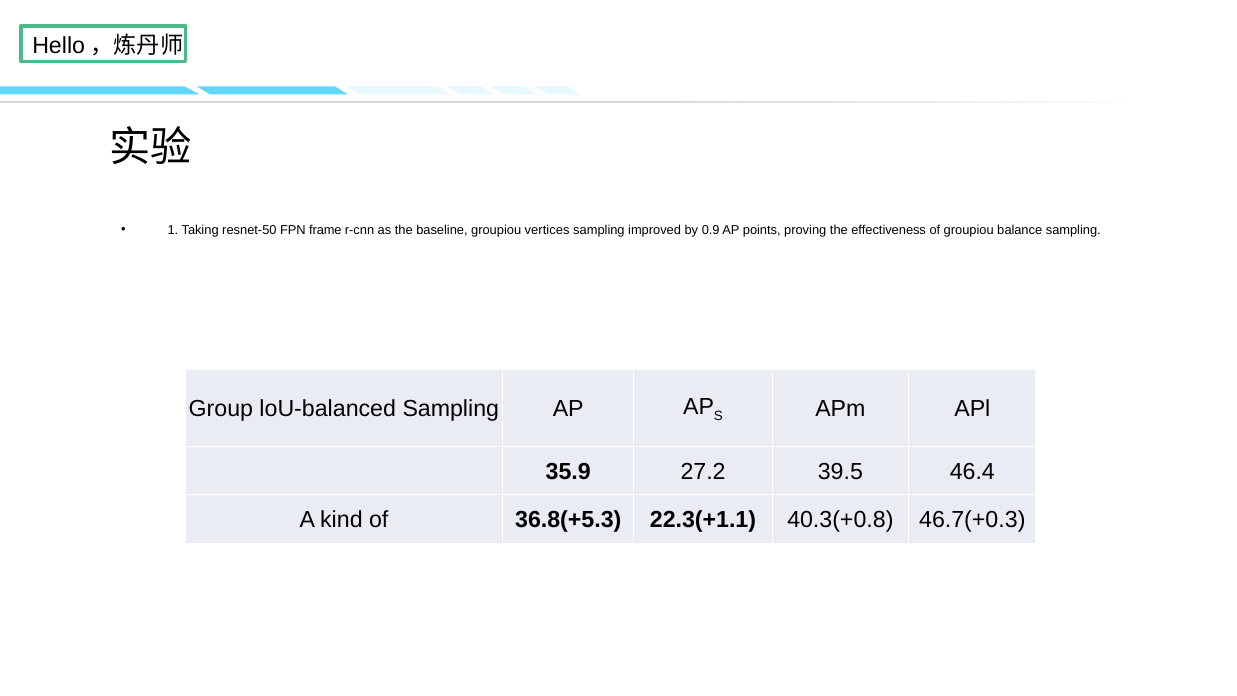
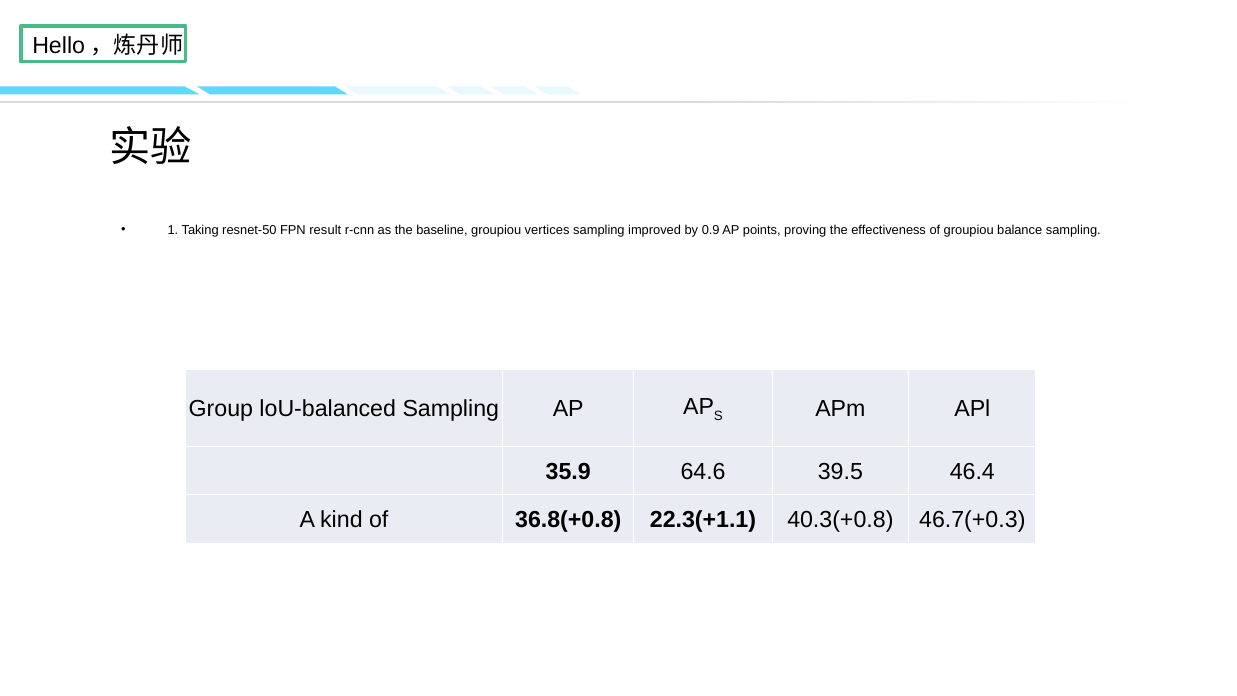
frame: frame -> result (325, 230)
27.2: 27.2 -> 64.6 (703, 472)
36.8(+5.3: 36.8(+5.3 -> 36.8(+0.8 (568, 520)
